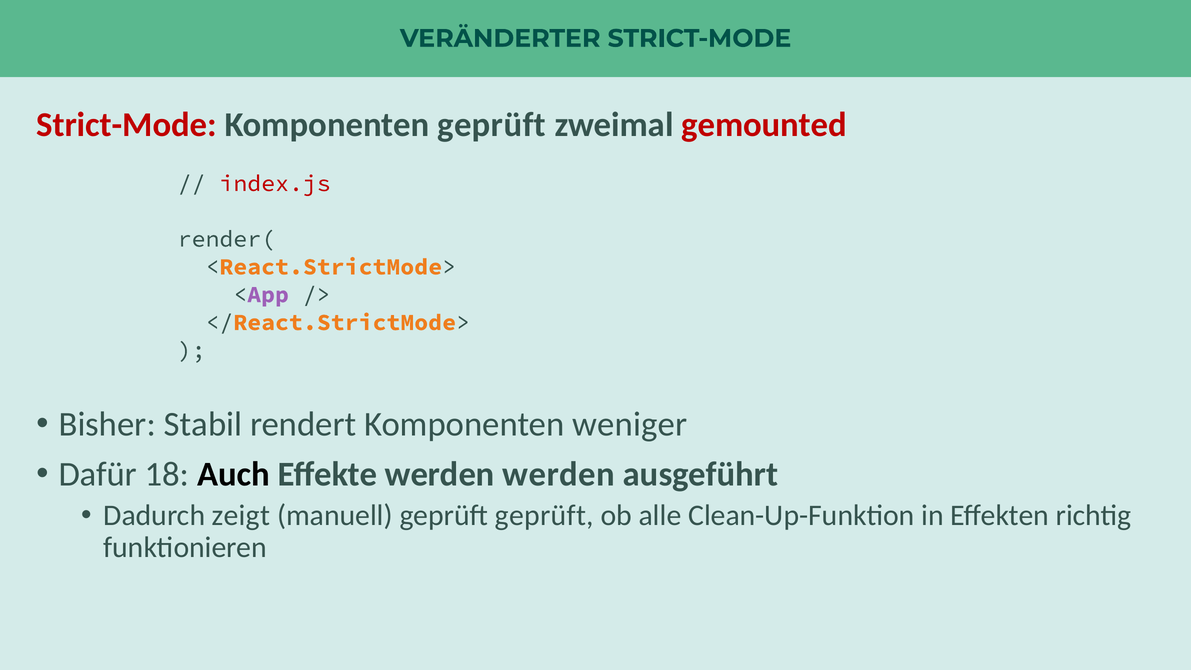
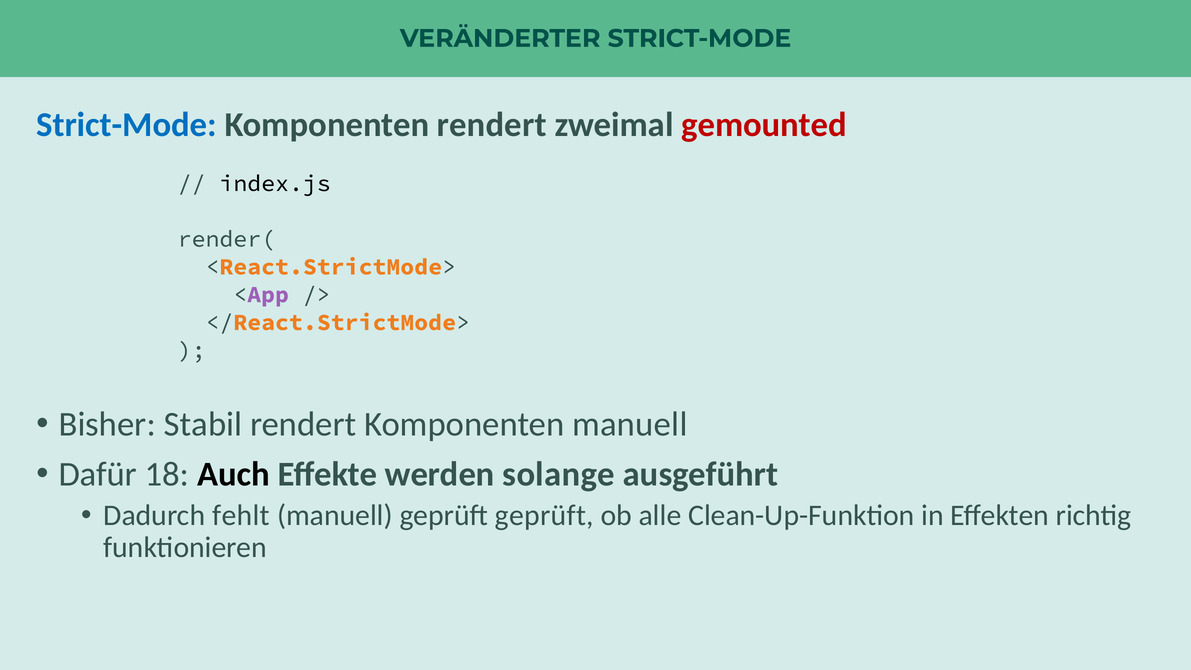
Strict-Mode colour: red -> blue (126, 125)
Komponenten geprüft: geprüft -> rendert (492, 125)
index.js colour: red -> black (275, 183)
Komponenten weniger: weniger -> manuell (630, 424)
werden werden: werden -> solange (559, 474)
zeigt: zeigt -> fehlt (241, 515)
